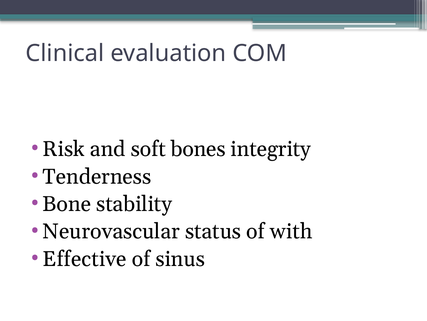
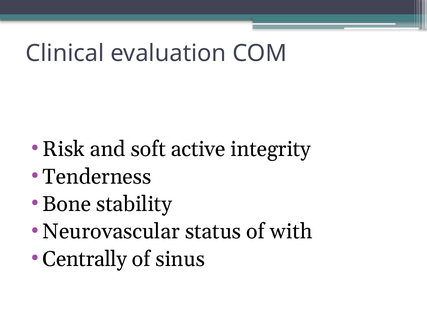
bones: bones -> active (198, 149)
Effective: Effective -> Centrally (85, 258)
